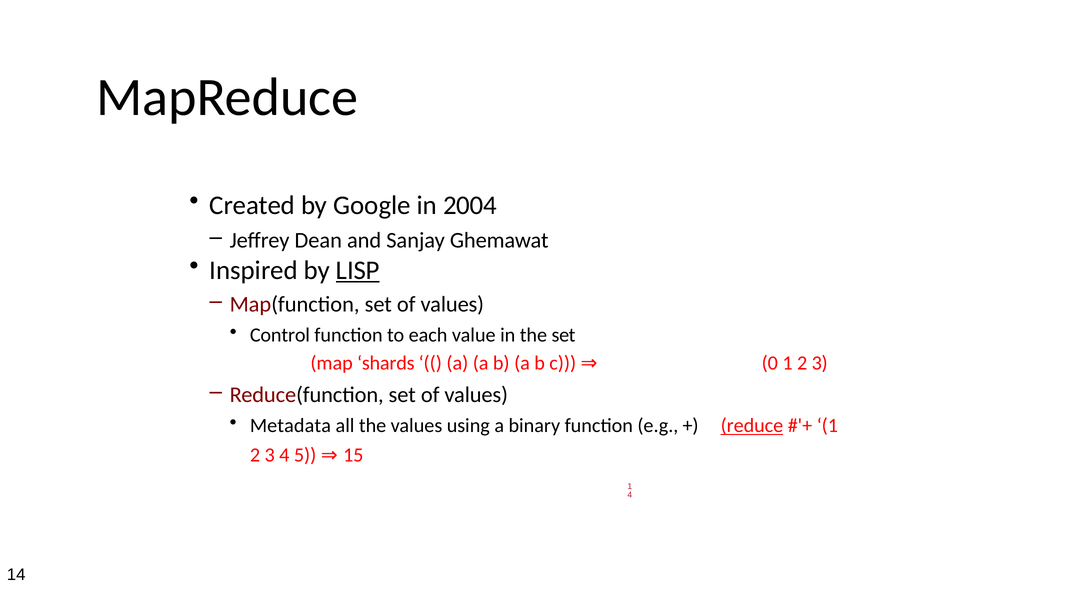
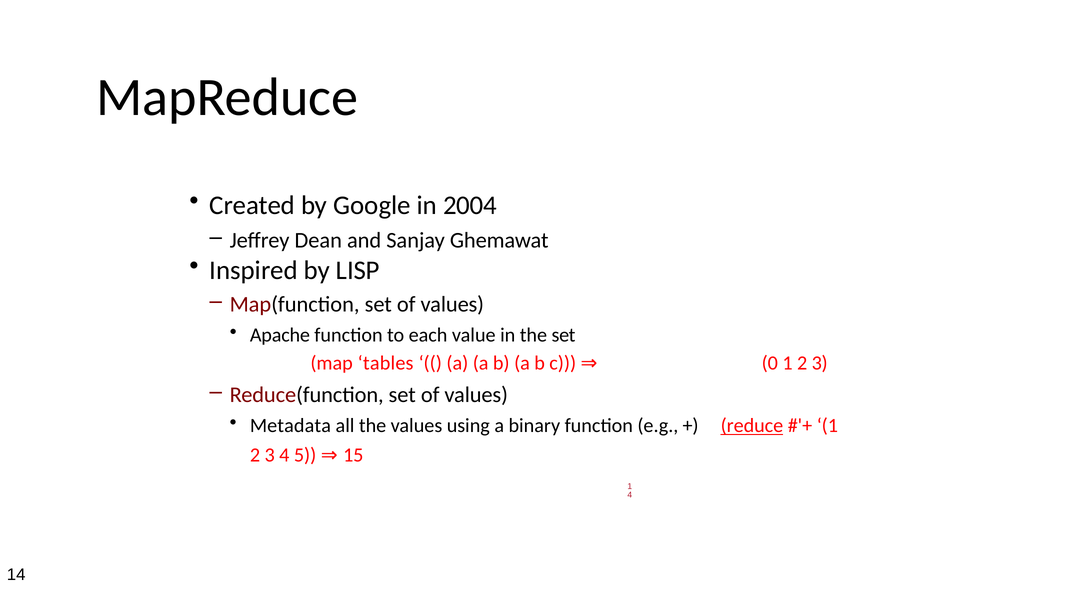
LISP underline: present -> none (358, 270)
Control: Control -> Apache (280, 335)
shards: shards -> tables (386, 363)
